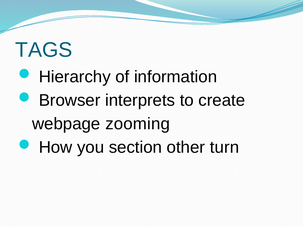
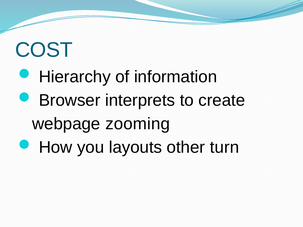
TAGS: TAGS -> COST (44, 50)
section: section -> layouts (135, 148)
